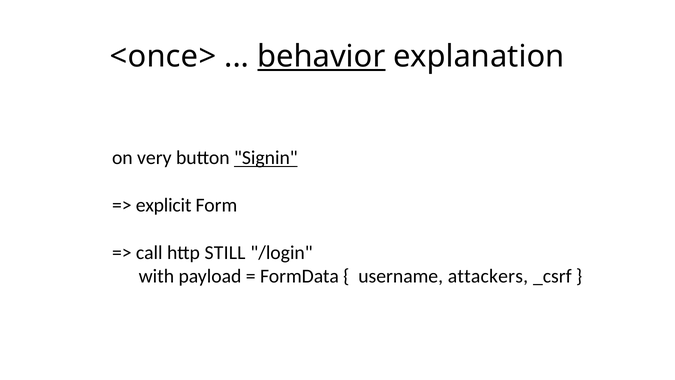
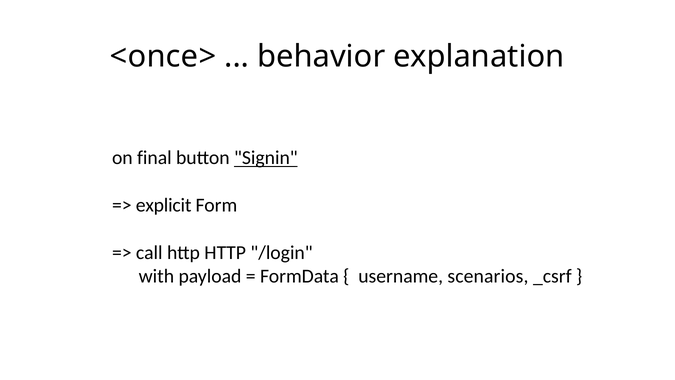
behavior underline: present -> none (321, 57)
very: very -> final (154, 158)
http STILL: STILL -> HTTP (225, 252)
attackers: attackers -> scenarios (488, 276)
